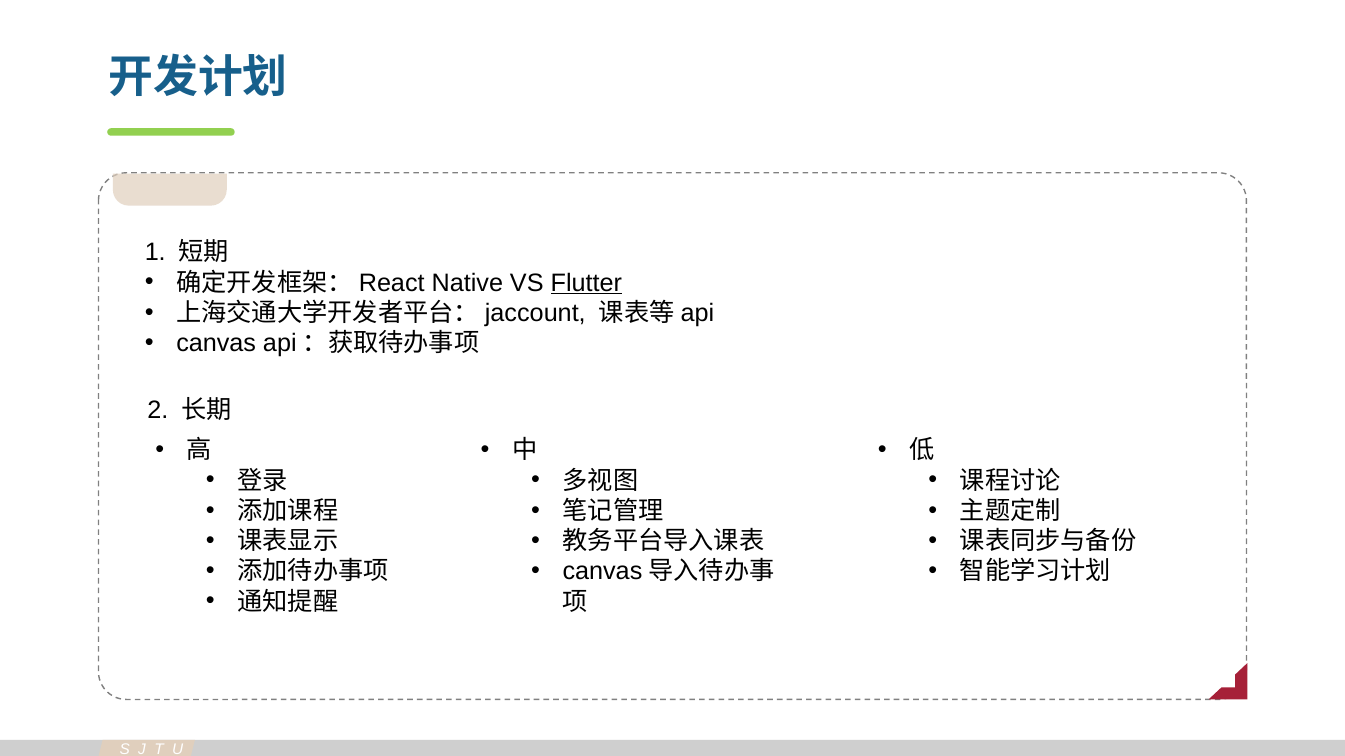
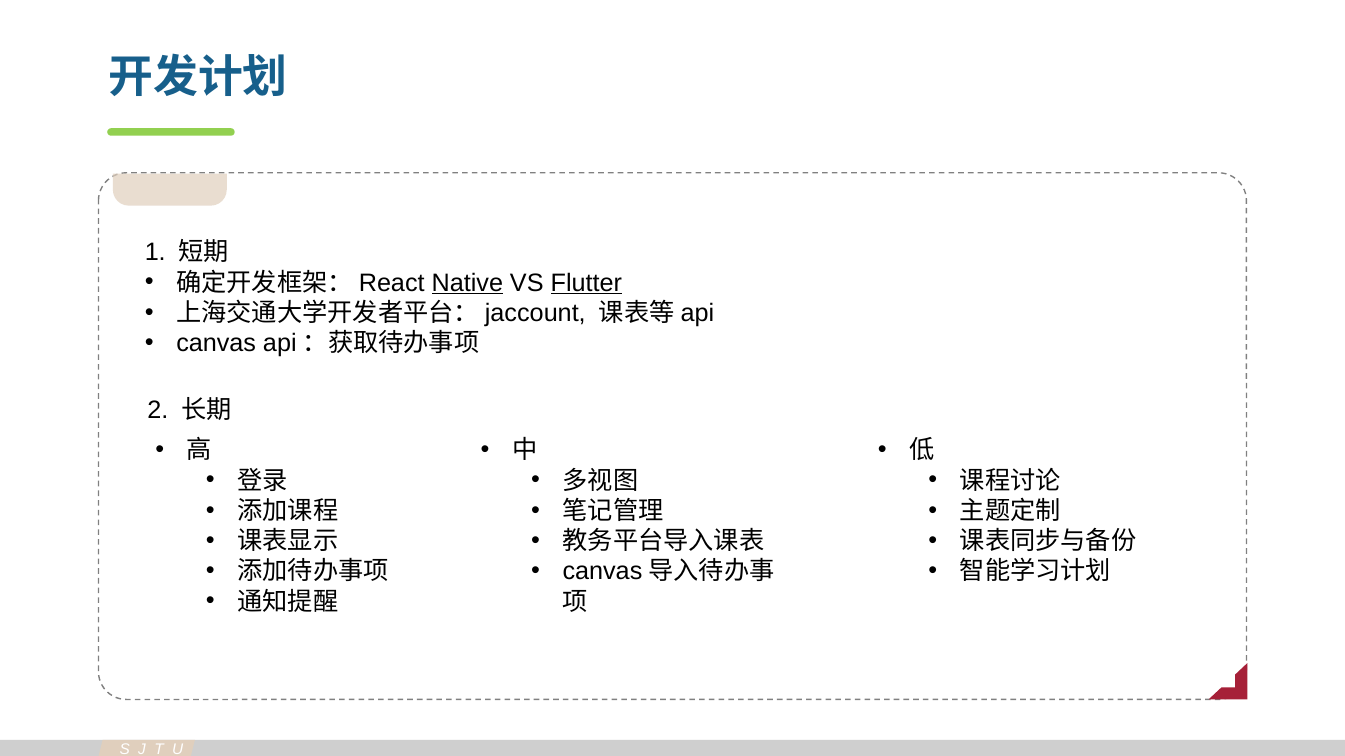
Native underline: none -> present (467, 283)
